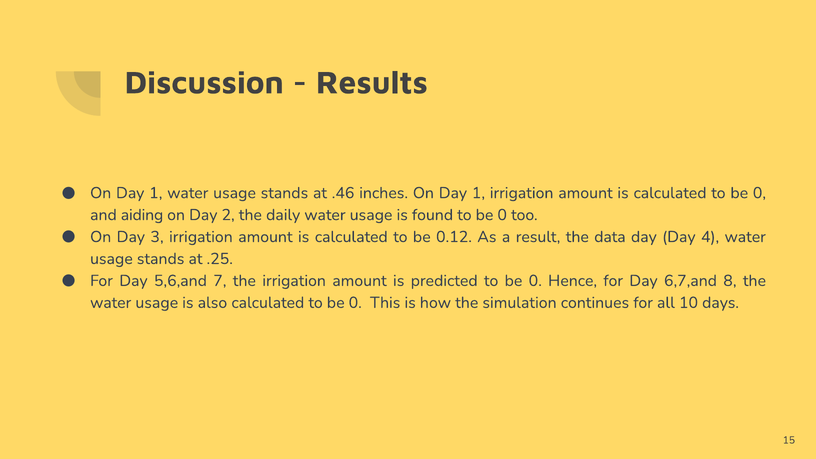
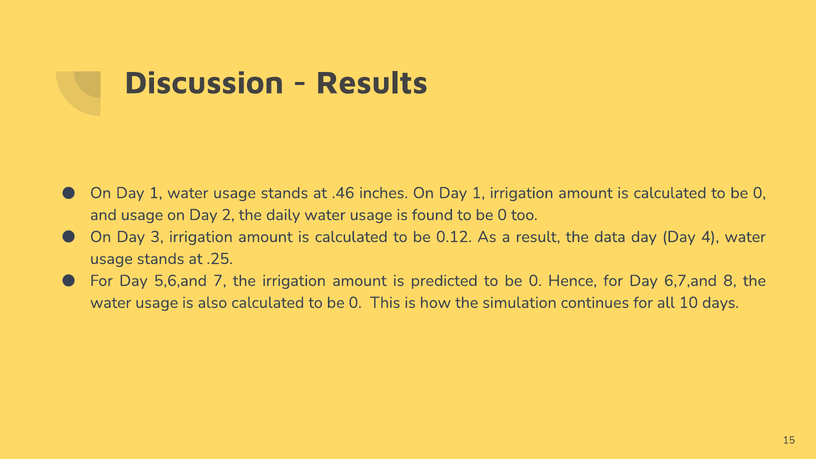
and aiding: aiding -> usage (142, 215)
